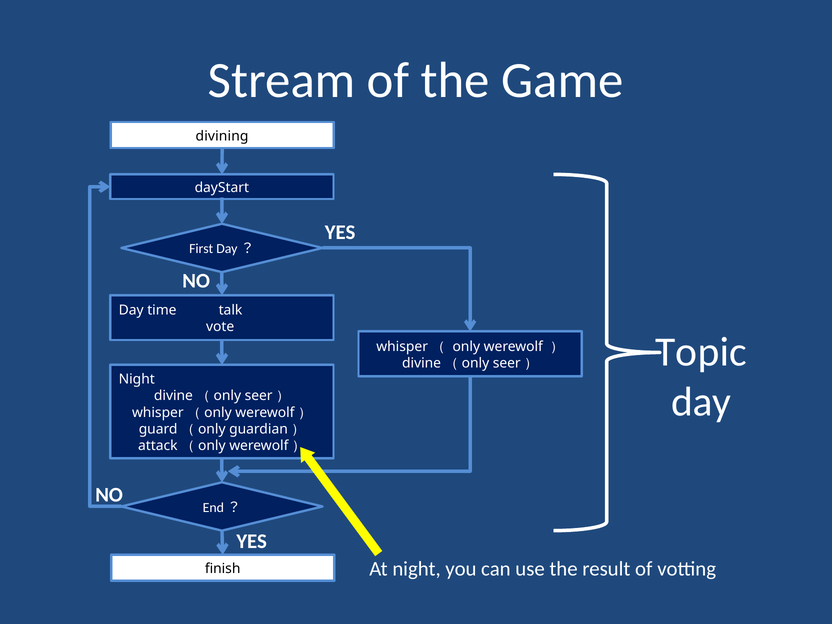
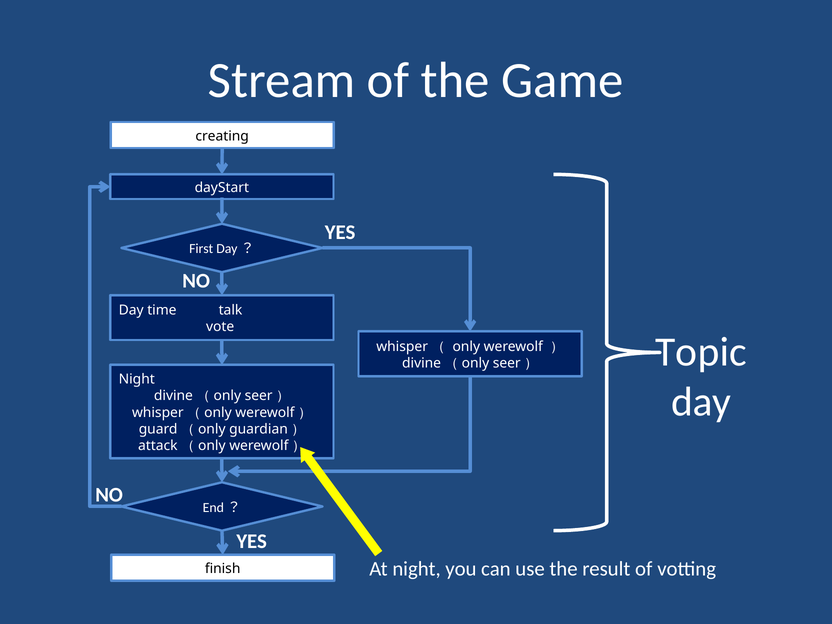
divining: divining -> creating (222, 136)
